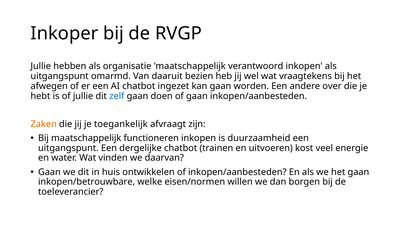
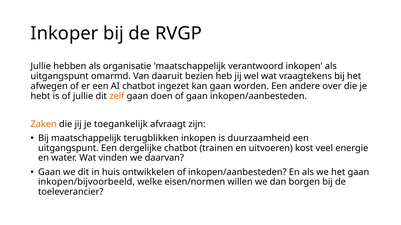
zelf colour: blue -> orange (117, 96)
functioneren: functioneren -> terugblikken (151, 139)
inkopen/betrouwbare: inkopen/betrouwbare -> inkopen/bijvoorbeeld (86, 182)
